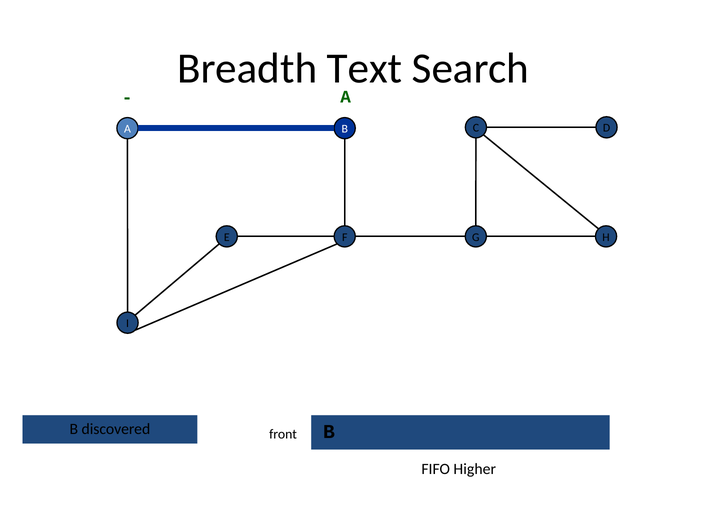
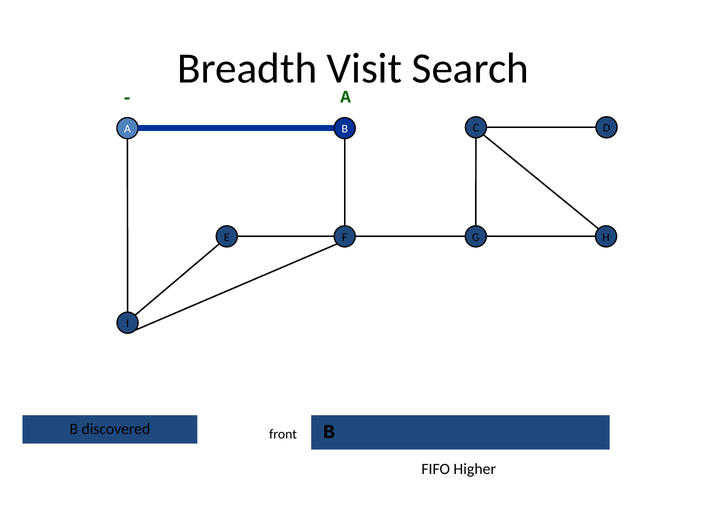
Text: Text -> Visit (365, 68)
